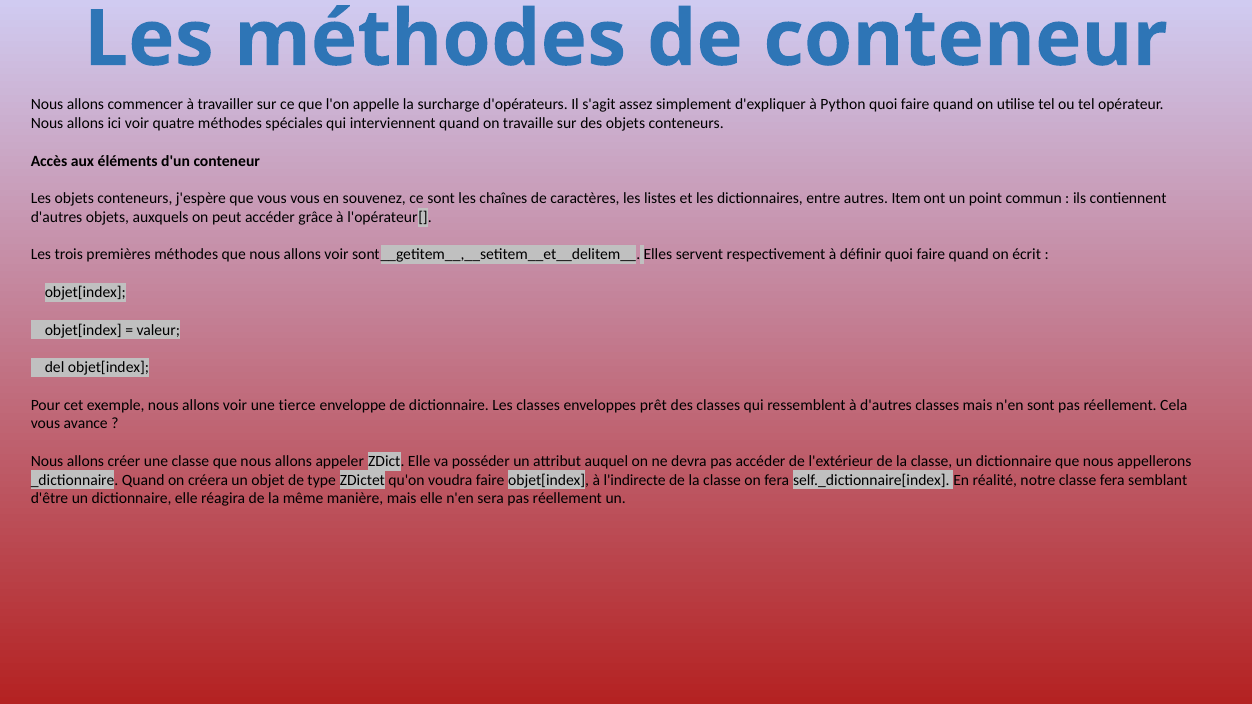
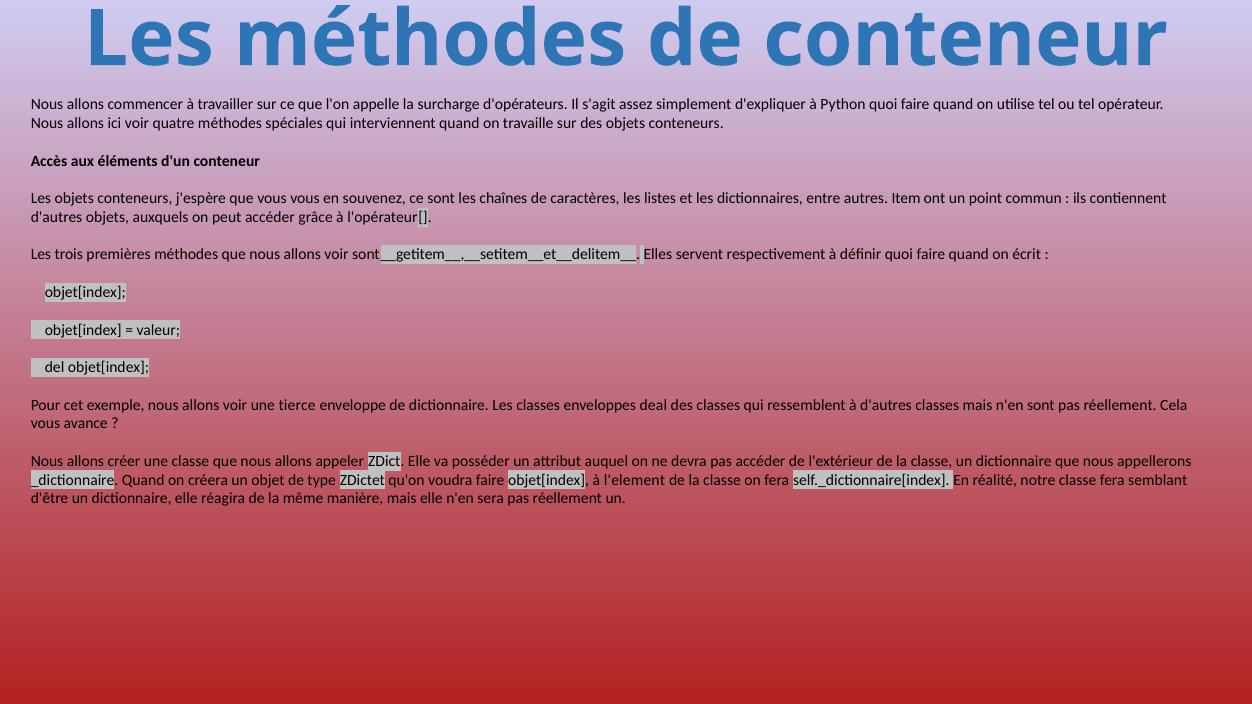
prêt: prêt -> deal (653, 405)
l'indirecte: l'indirecte -> l'element (635, 480)
